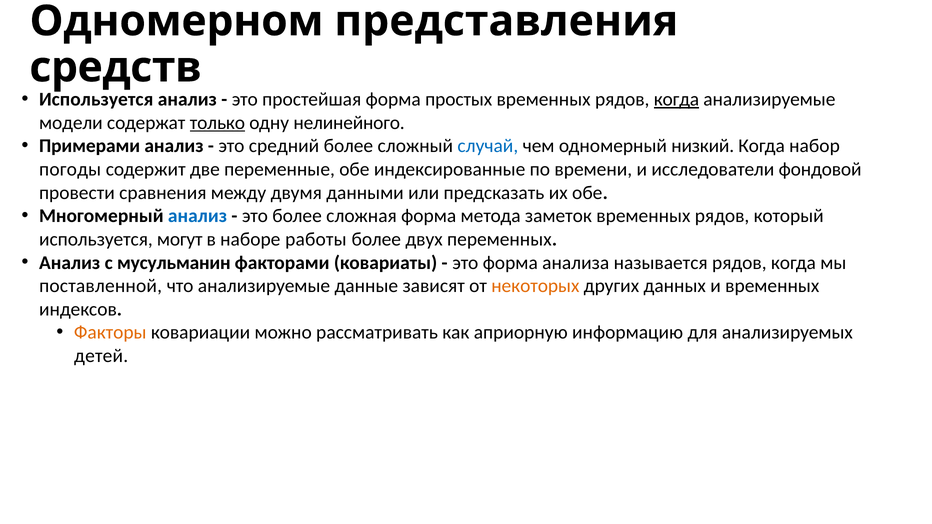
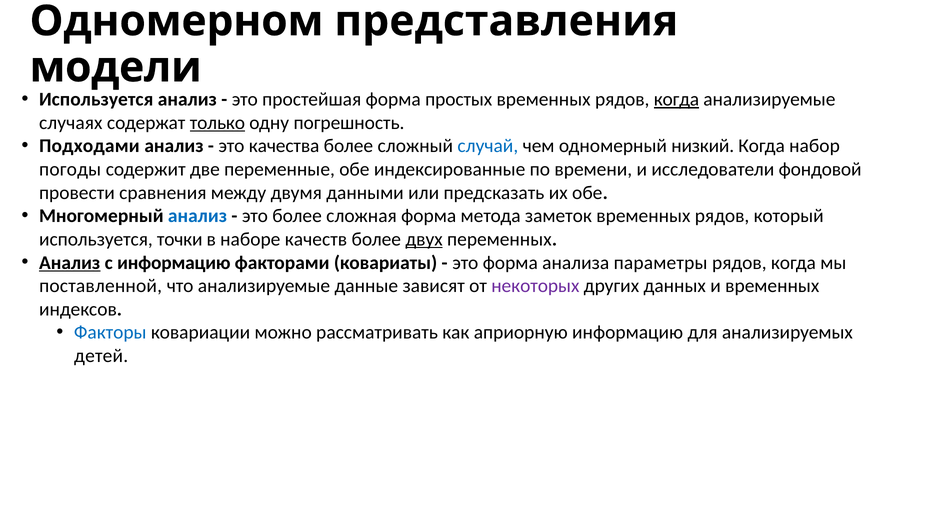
средств: средств -> модели (116, 67)
модели: модели -> случаях (71, 123)
нелинейного: нелинейного -> погрешность (349, 123)
Примерами: Примерами -> Подходами (89, 146)
средний: средний -> качества (284, 146)
могут: могут -> точки (180, 239)
работы: работы -> качеств (316, 239)
двух underline: none -> present (424, 239)
Анализ underline: none -> present (70, 263)
с мусульманин: мусульманин -> информацию (174, 263)
называется: называется -> параметры (661, 263)
некоторых colour: orange -> purple (535, 286)
Факторы colour: orange -> blue (110, 333)
